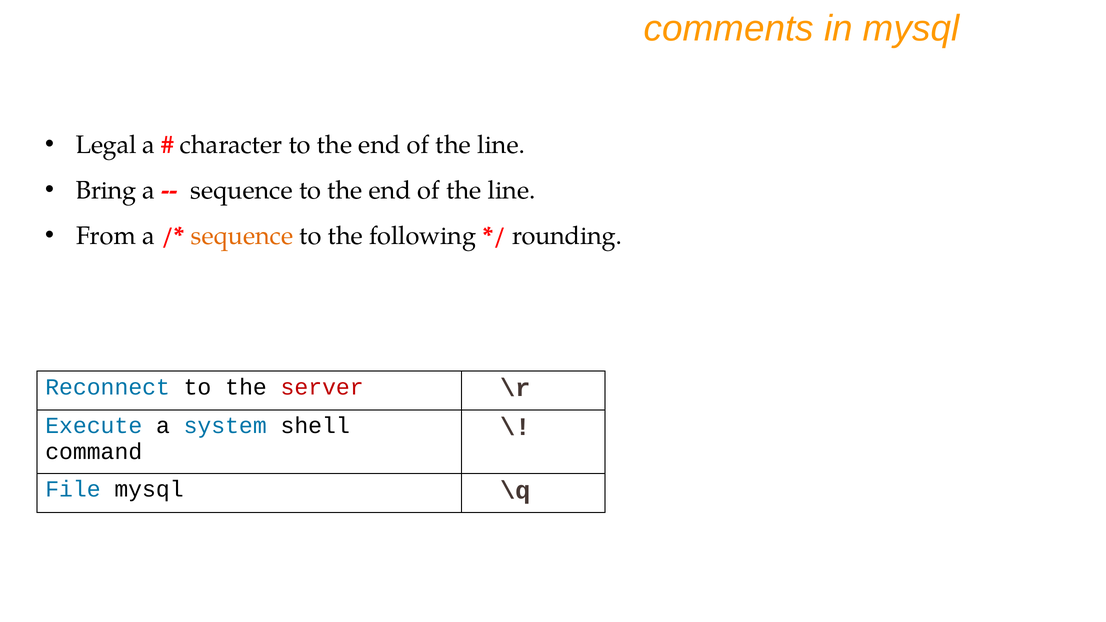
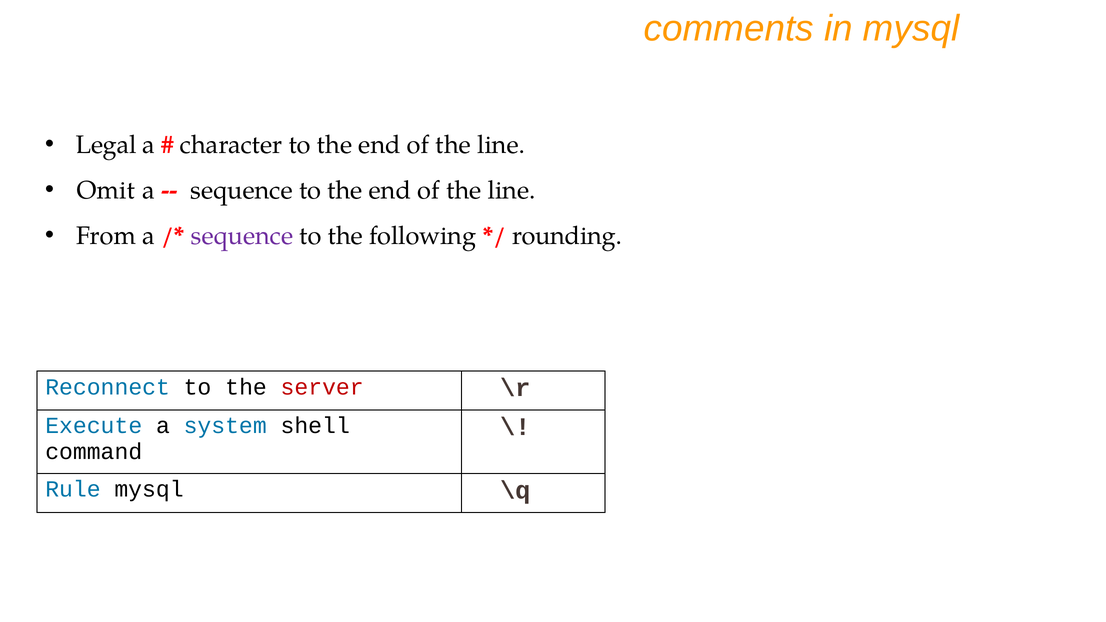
Bring: Bring -> Omit (106, 190)
sequence colour: orange -> purple (242, 236)
File: File -> Rule (73, 489)
